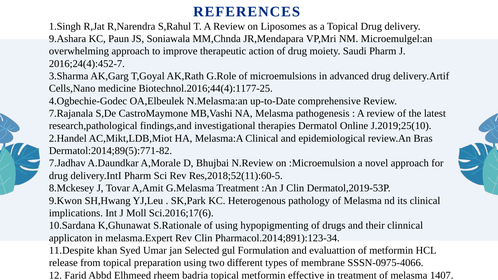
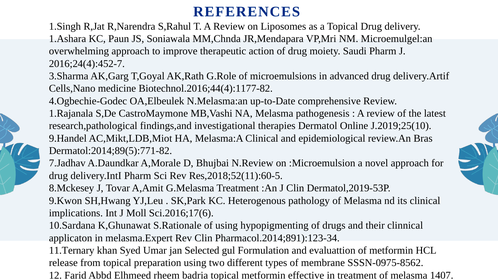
9.Ashara: 9.Ashara -> 1.Ashara (68, 39)
Biotechnol.2016;44(4):1177-25: Biotechnol.2016;44(4):1177-25 -> Biotechnol.2016;44(4):1177-82 (206, 89)
7.Rajanala: 7.Rajanala -> 1.Rajanala (71, 113)
2.Handel: 2.Handel -> 9.Handel (68, 138)
11.Despite: 11.Despite -> 11.Ternary (72, 250)
SSSN-0975-4066: SSSN-0975-4066 -> SSSN-0975-8562 (385, 263)
